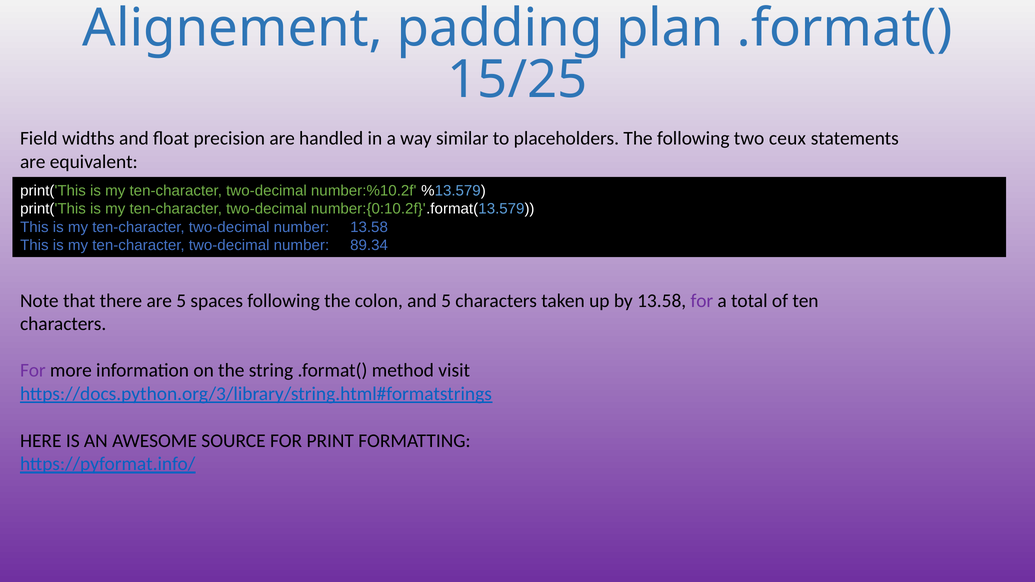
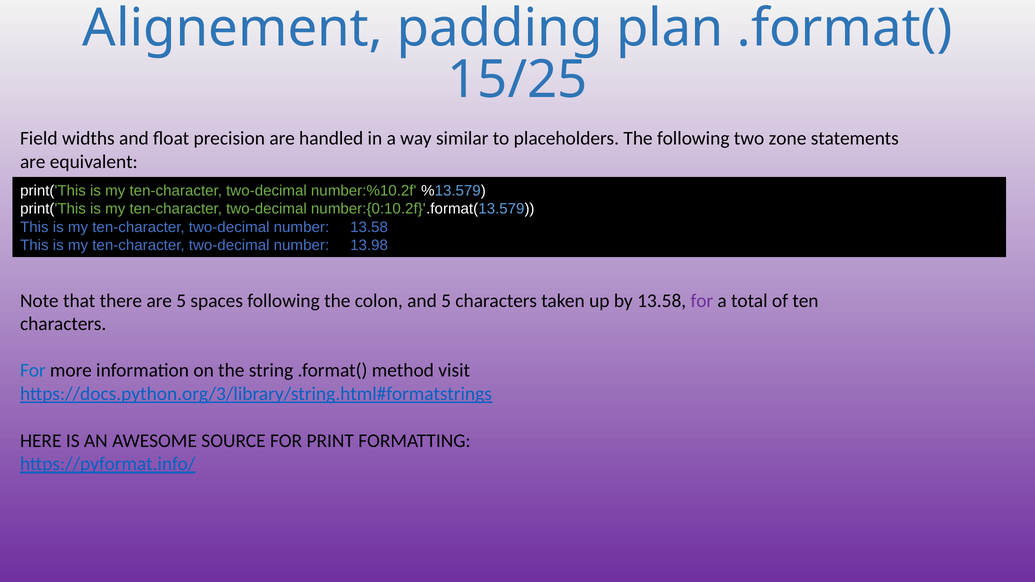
ceux: ceux -> zone (788, 138)
89.34: 89.34 -> 13.98 (369, 245)
For colour: purple -> blue (33, 371)
